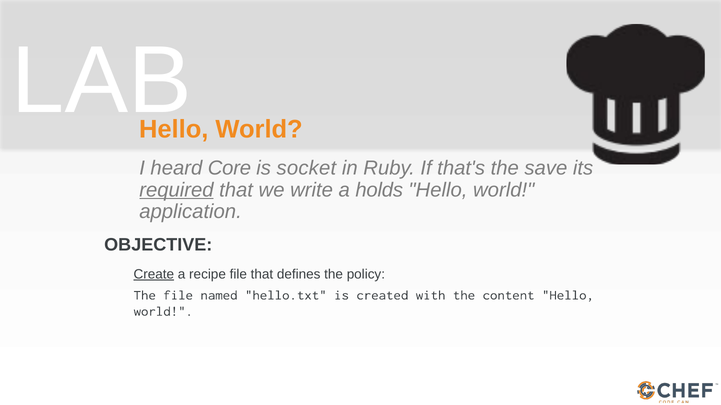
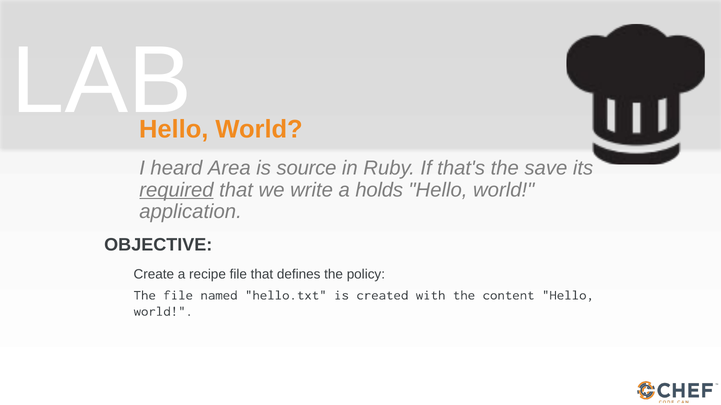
Core: Core -> Area (229, 168)
socket: socket -> source (307, 168)
Create underline: present -> none (154, 275)
